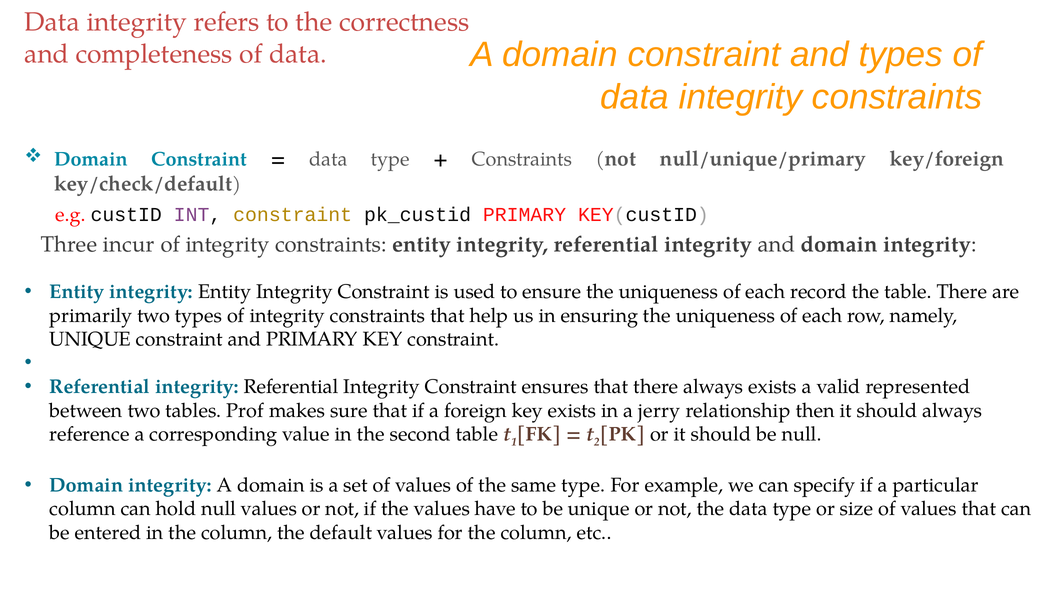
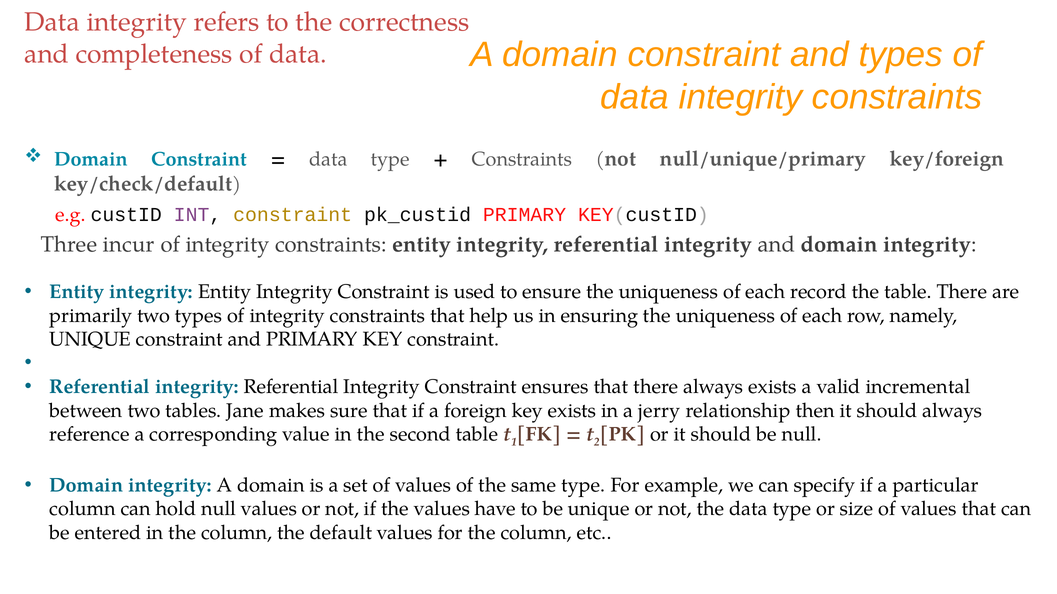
represented: represented -> incremental (918, 387)
Prof: Prof -> Jane (245, 411)
